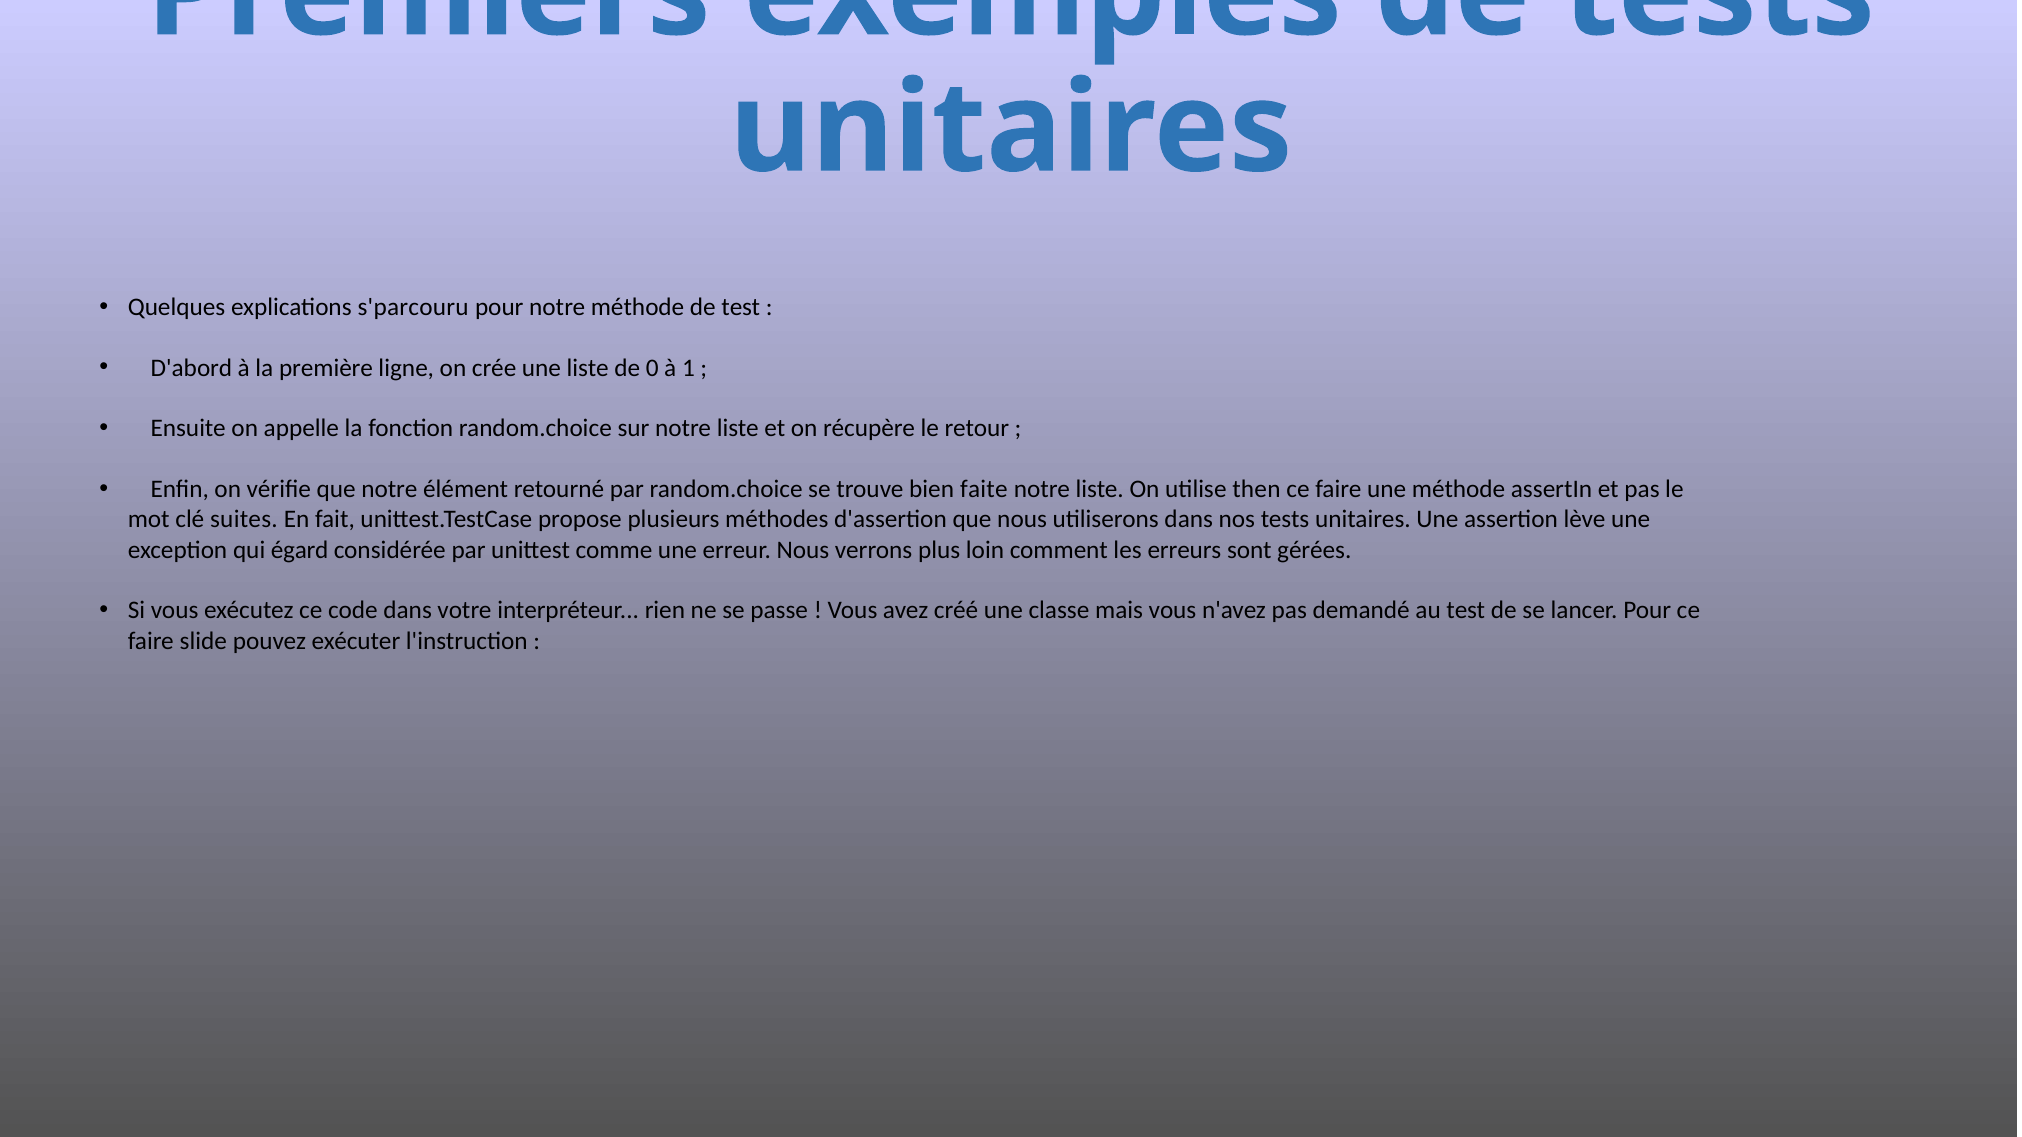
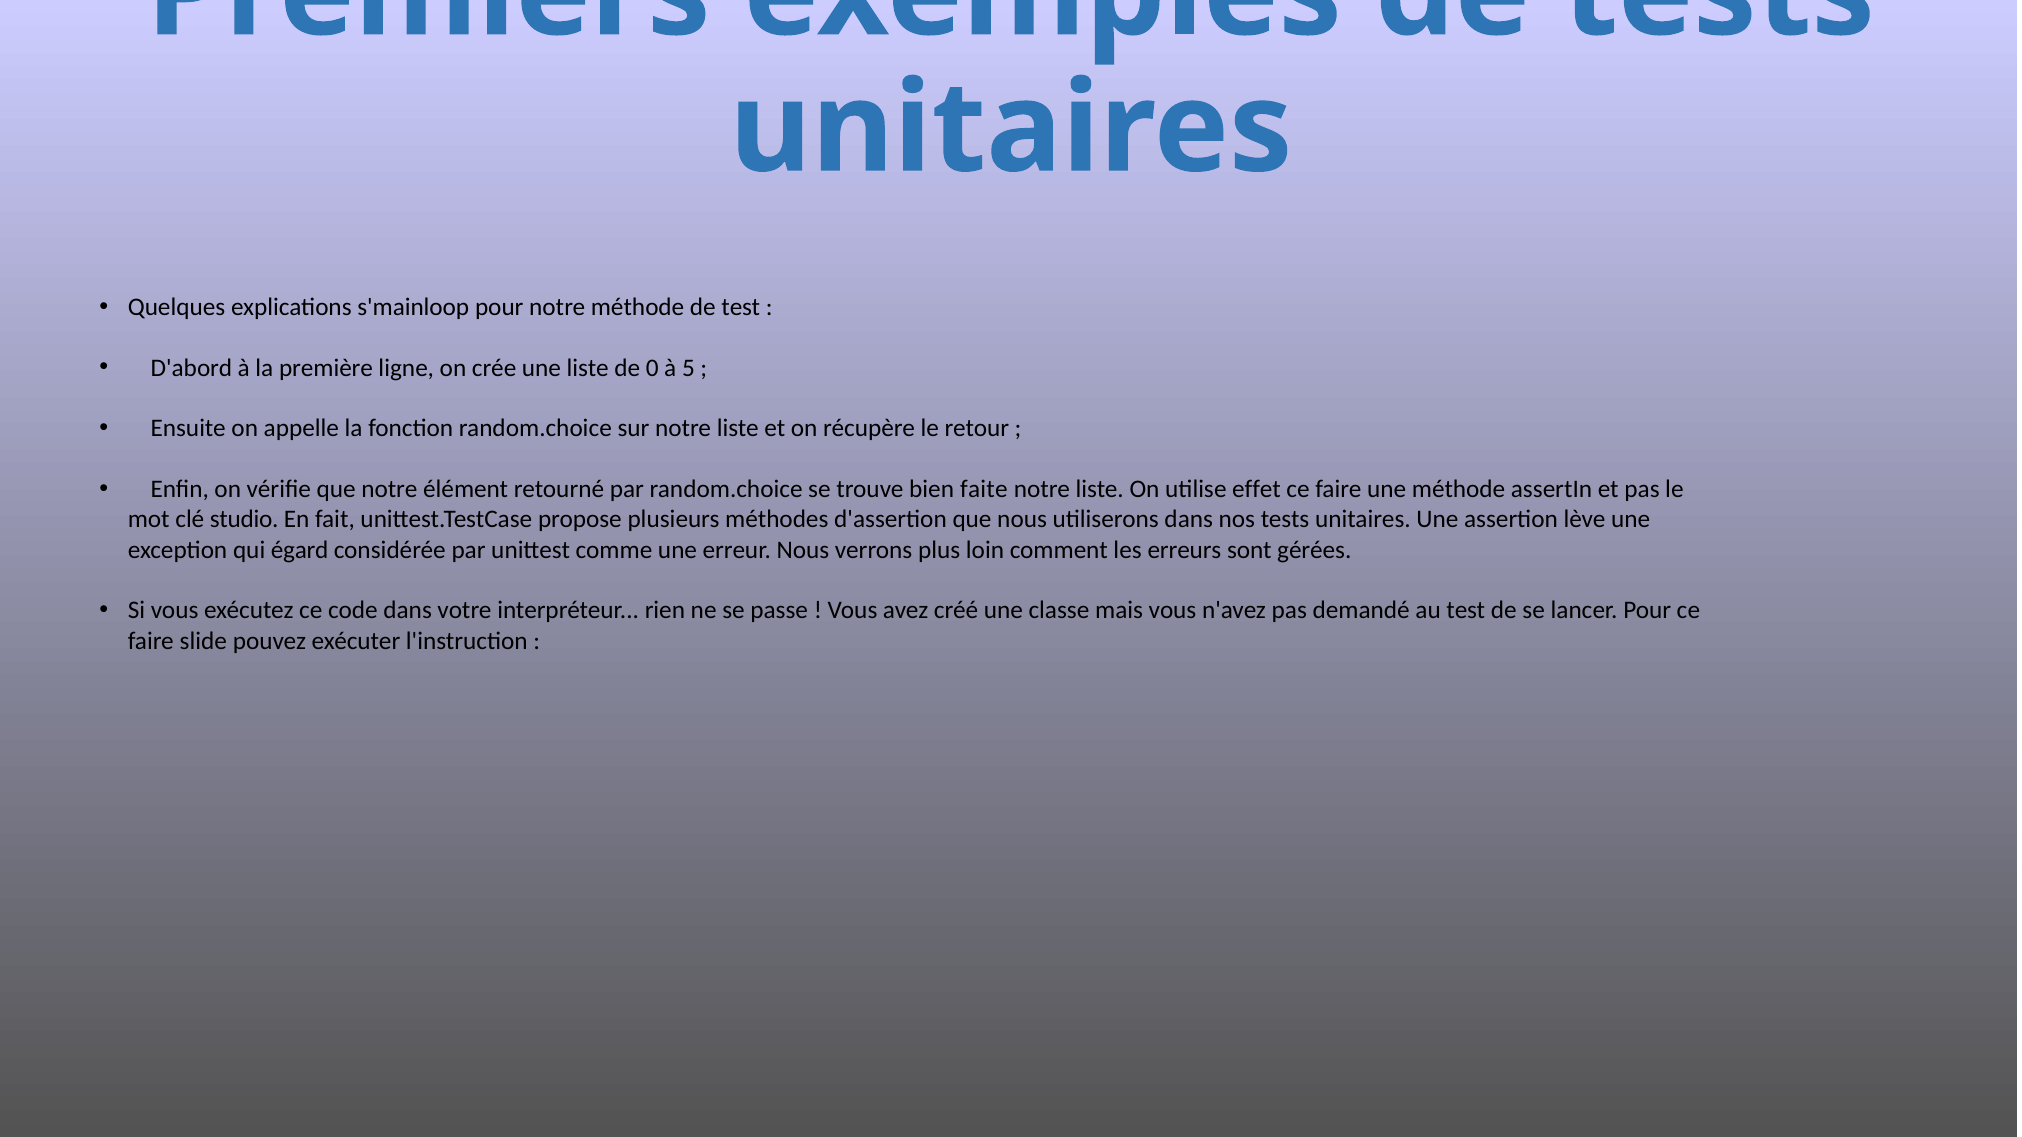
s'parcouru: s'parcouru -> s'mainloop (413, 307)
1: 1 -> 5 (688, 368)
then: then -> effet (1257, 489)
suites: suites -> studio (244, 520)
